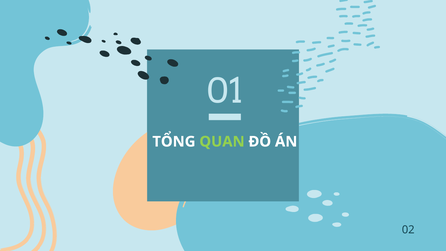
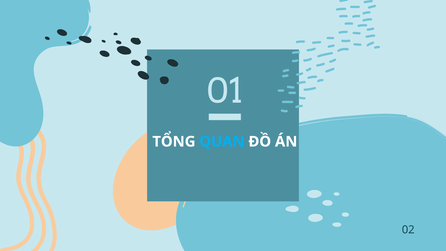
QUAN colour: light green -> light blue (222, 142)
